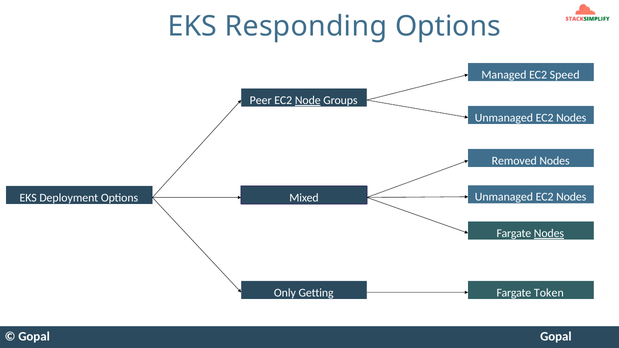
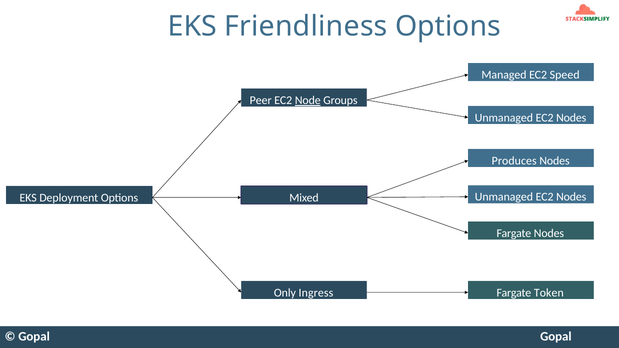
Responding: Responding -> Friendliness (306, 26)
Removed: Removed -> Produces (514, 161)
Nodes underline: present -> none (549, 233)
Getting: Getting -> Ingress (316, 293)
